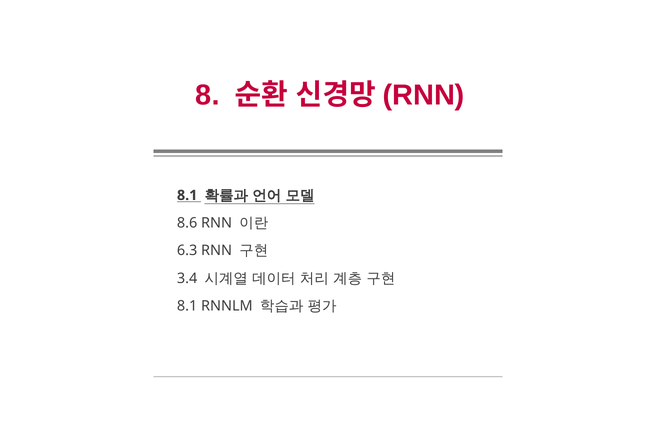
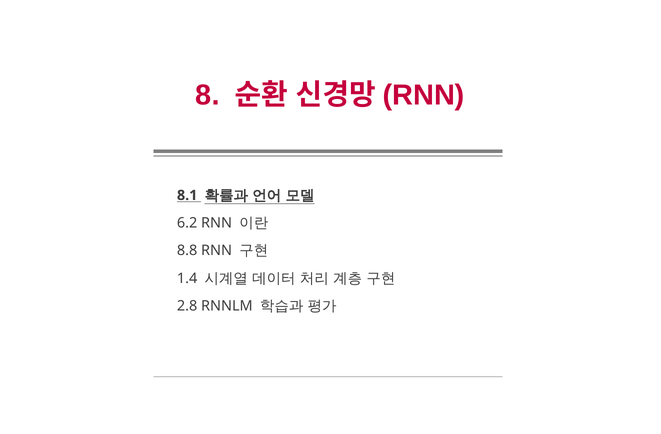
8.6: 8.6 -> 6.2 (187, 223)
6.3: 6.3 -> 8.8 (187, 251)
3.4: 3.4 -> 1.4 (187, 278)
8.1: 8.1 -> 2.8 (187, 306)
